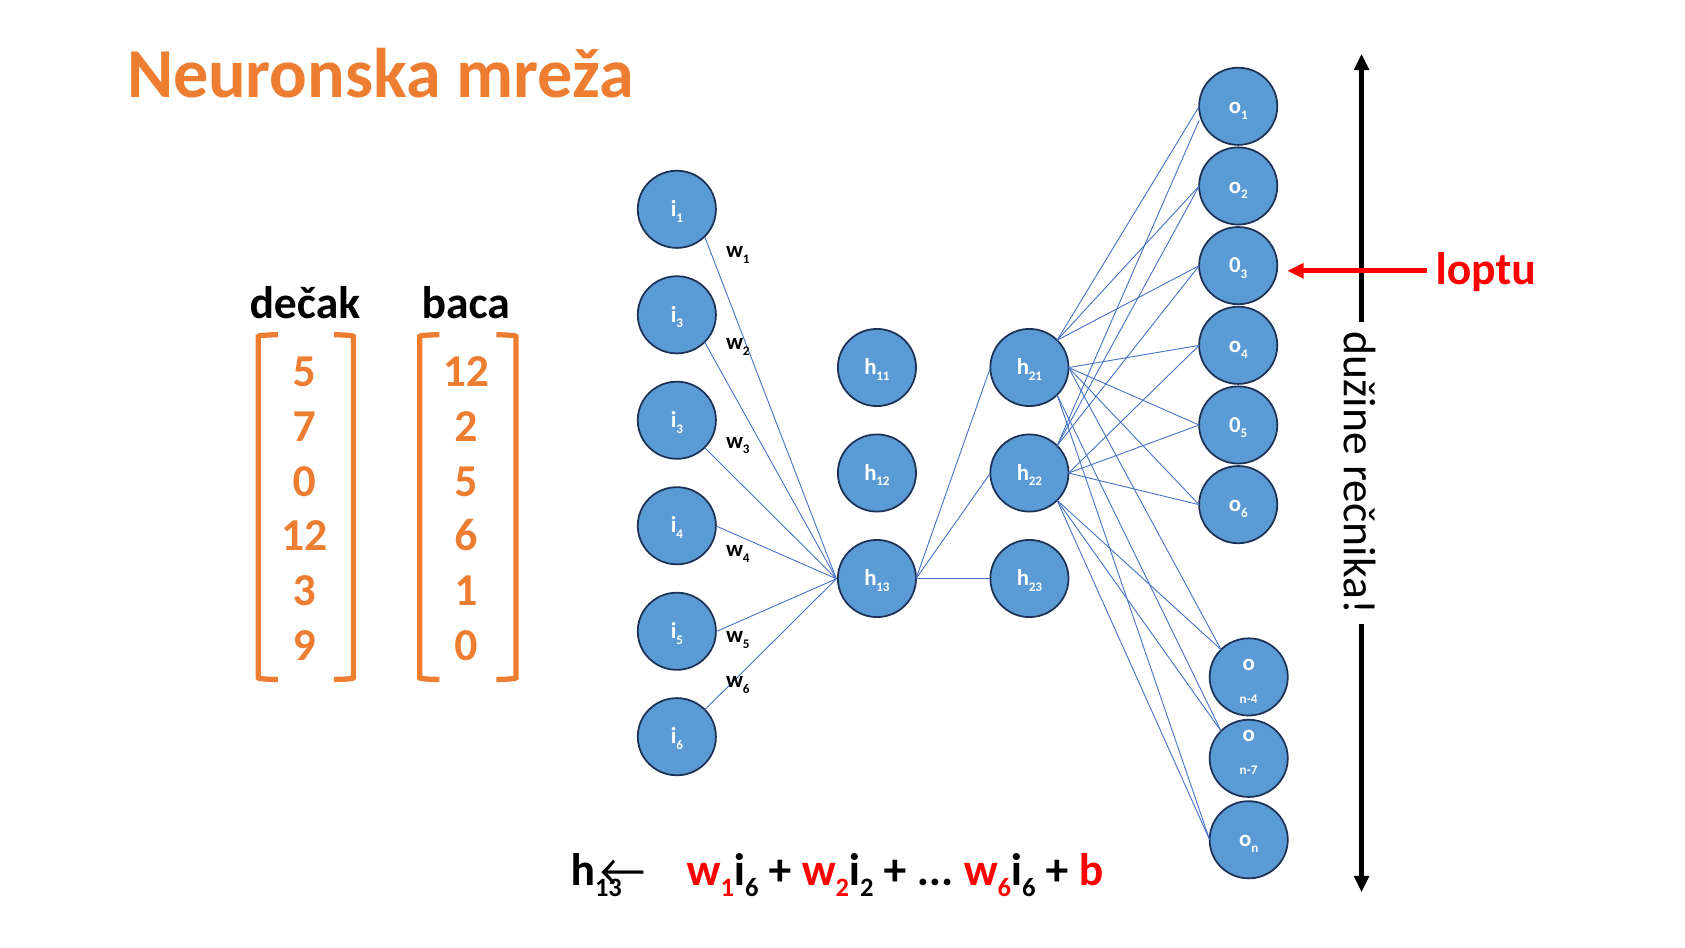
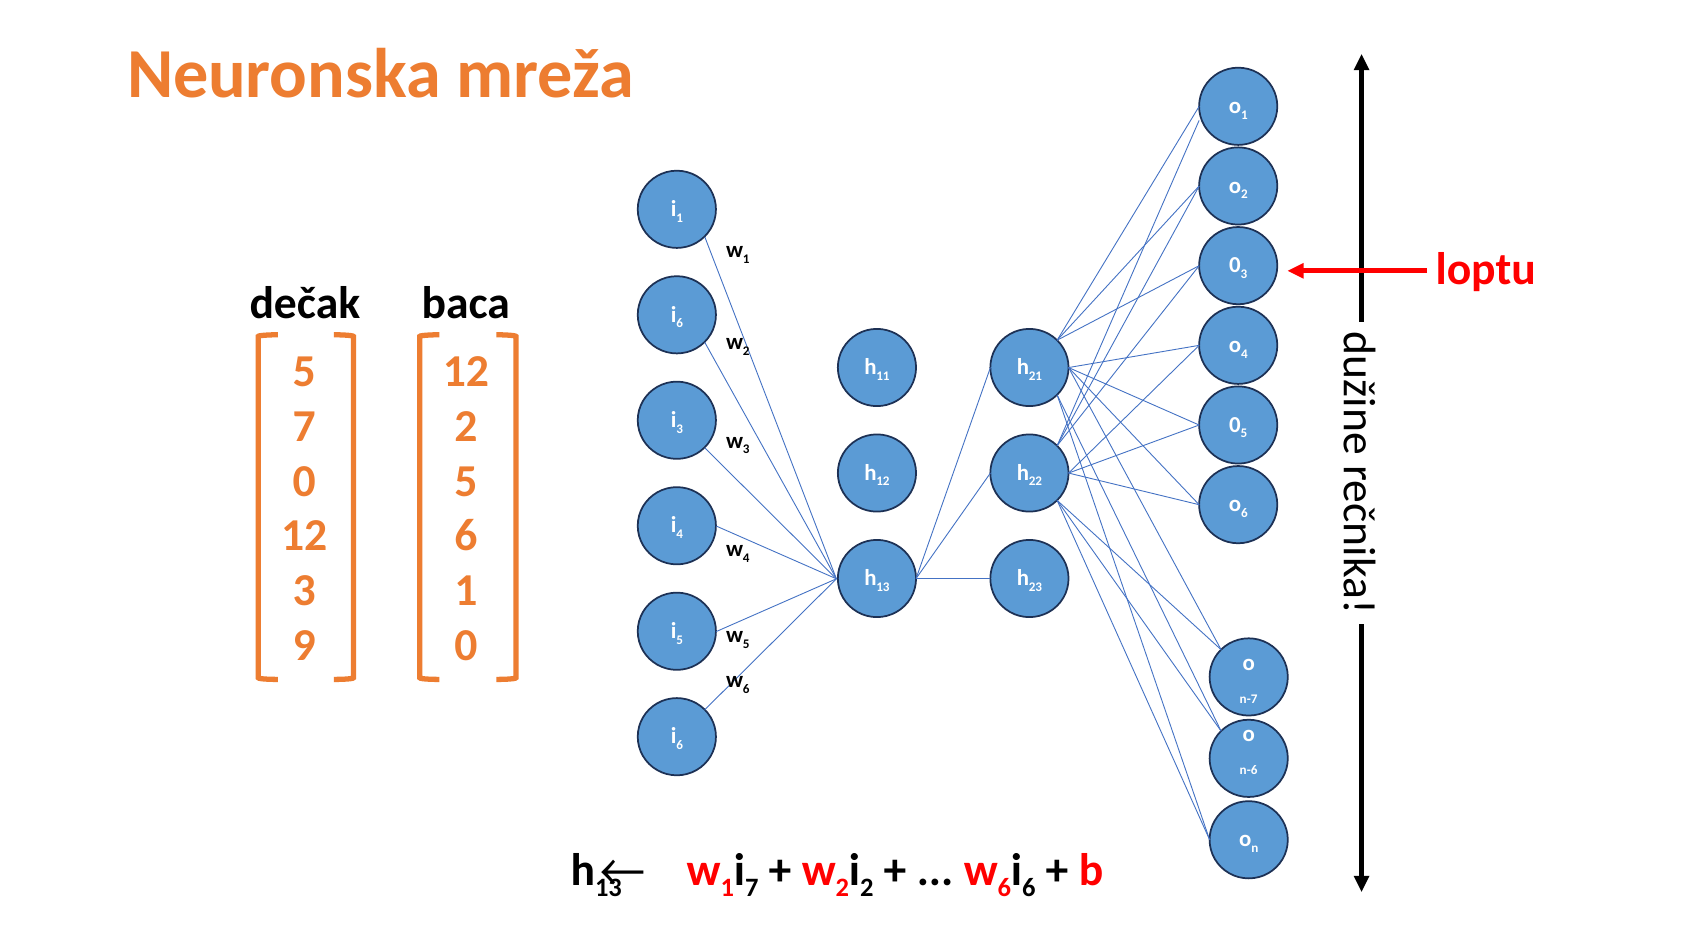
3: 3 -> 6 (680, 323)
n-4: n-4 -> n-7 (1249, 699)
n-7: n-7 -> n-6 (1249, 770)
6: 6 -> 7 (752, 888)
